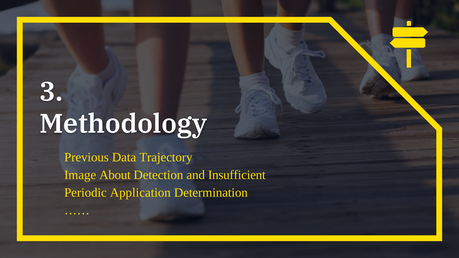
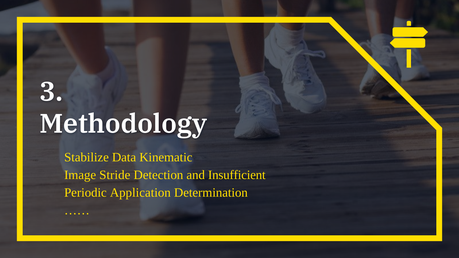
Previous: Previous -> Stabilize (87, 158)
Trajectory: Trajectory -> Kinematic (166, 158)
About: About -> Stride (115, 175)
